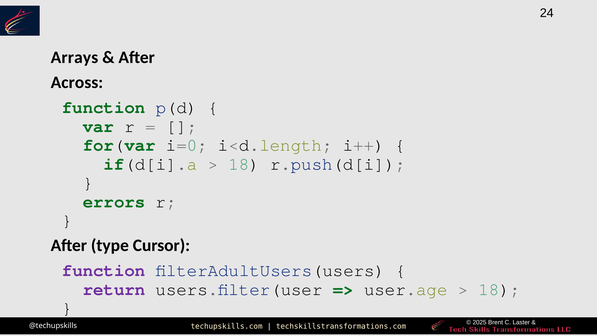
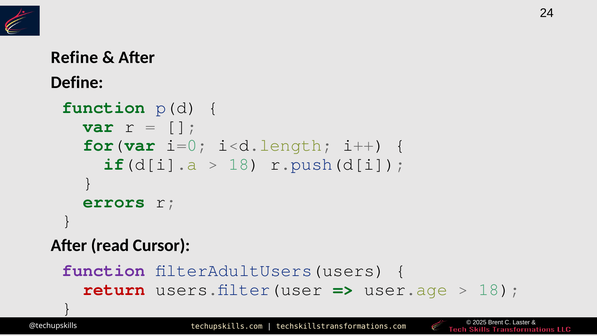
Arrays: Arrays -> Refine (74, 57)
Across: Across -> Define (77, 82)
type: type -> read (110, 245)
return colour: purple -> red (114, 289)
